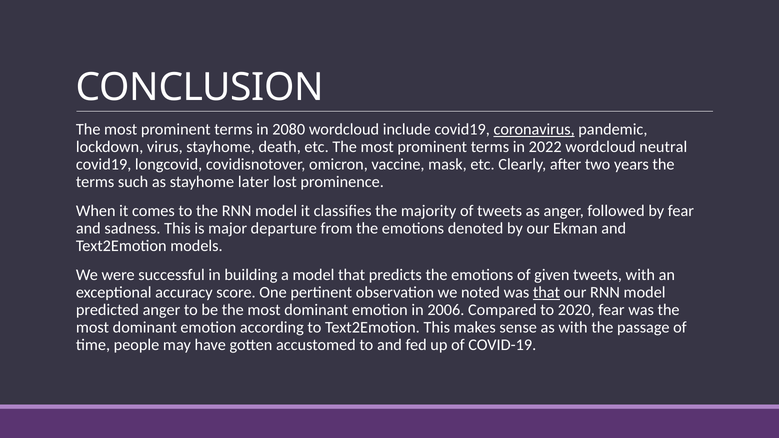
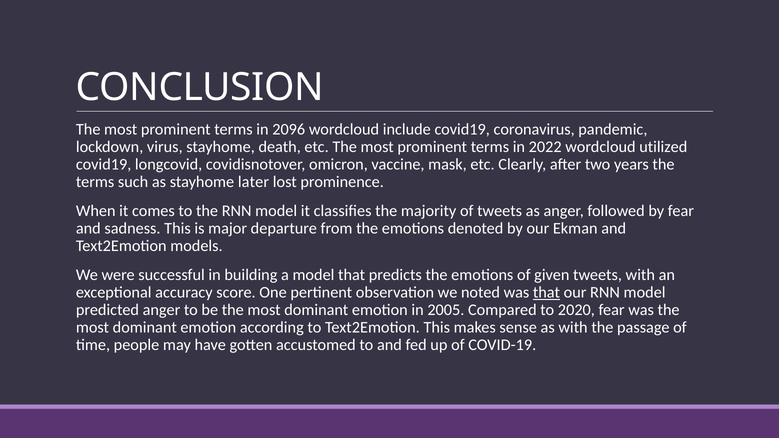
2080: 2080 -> 2096 (289, 130)
coronavirus underline: present -> none (534, 130)
neutral: neutral -> utilized (663, 147)
2006: 2006 -> 2005 (446, 310)
